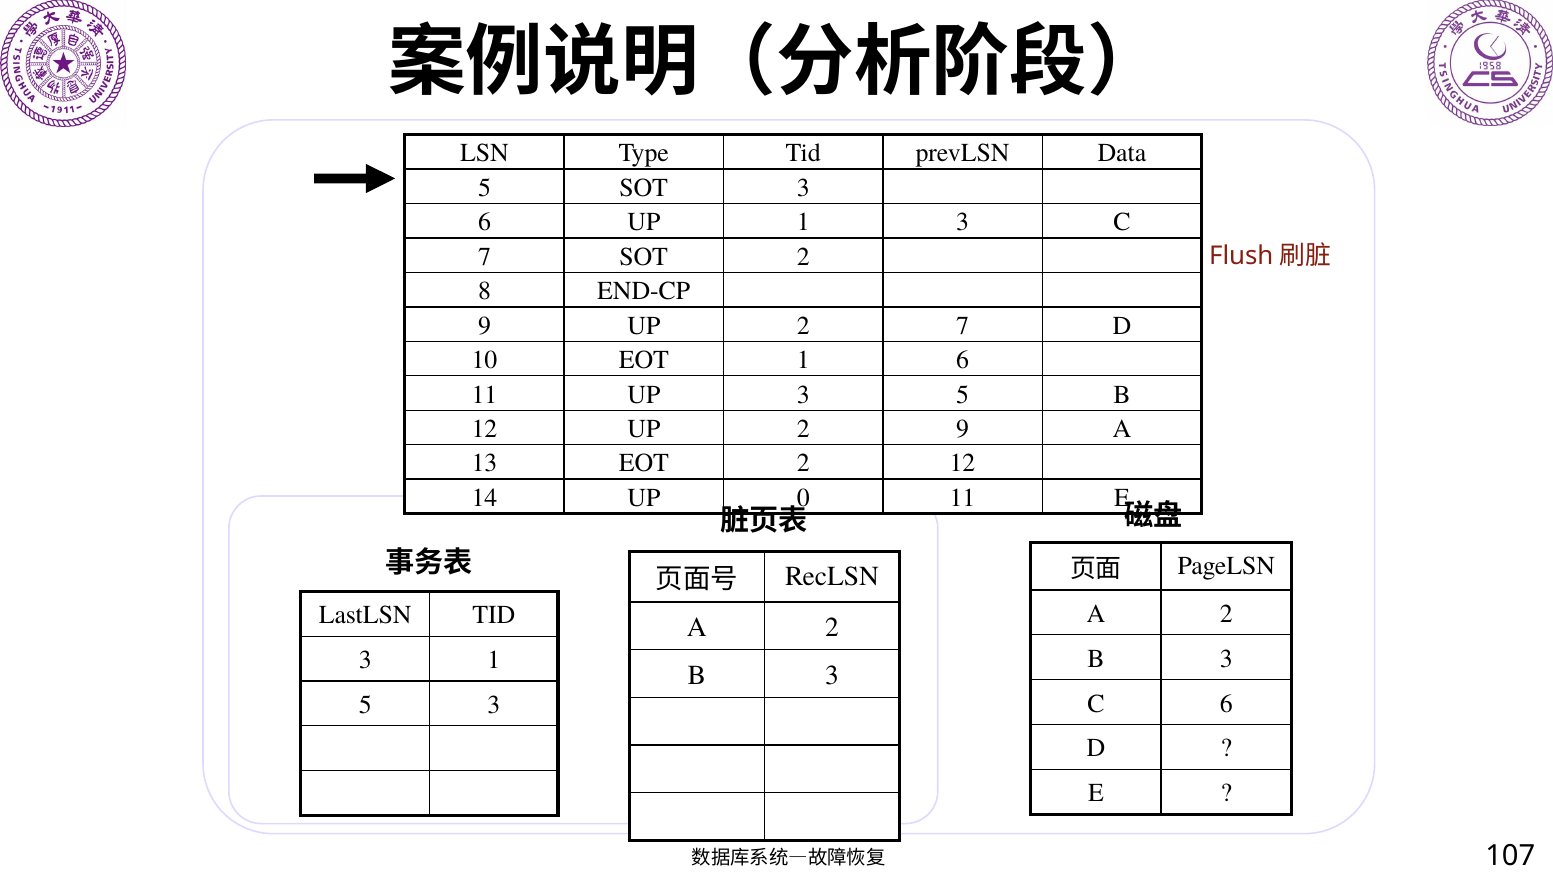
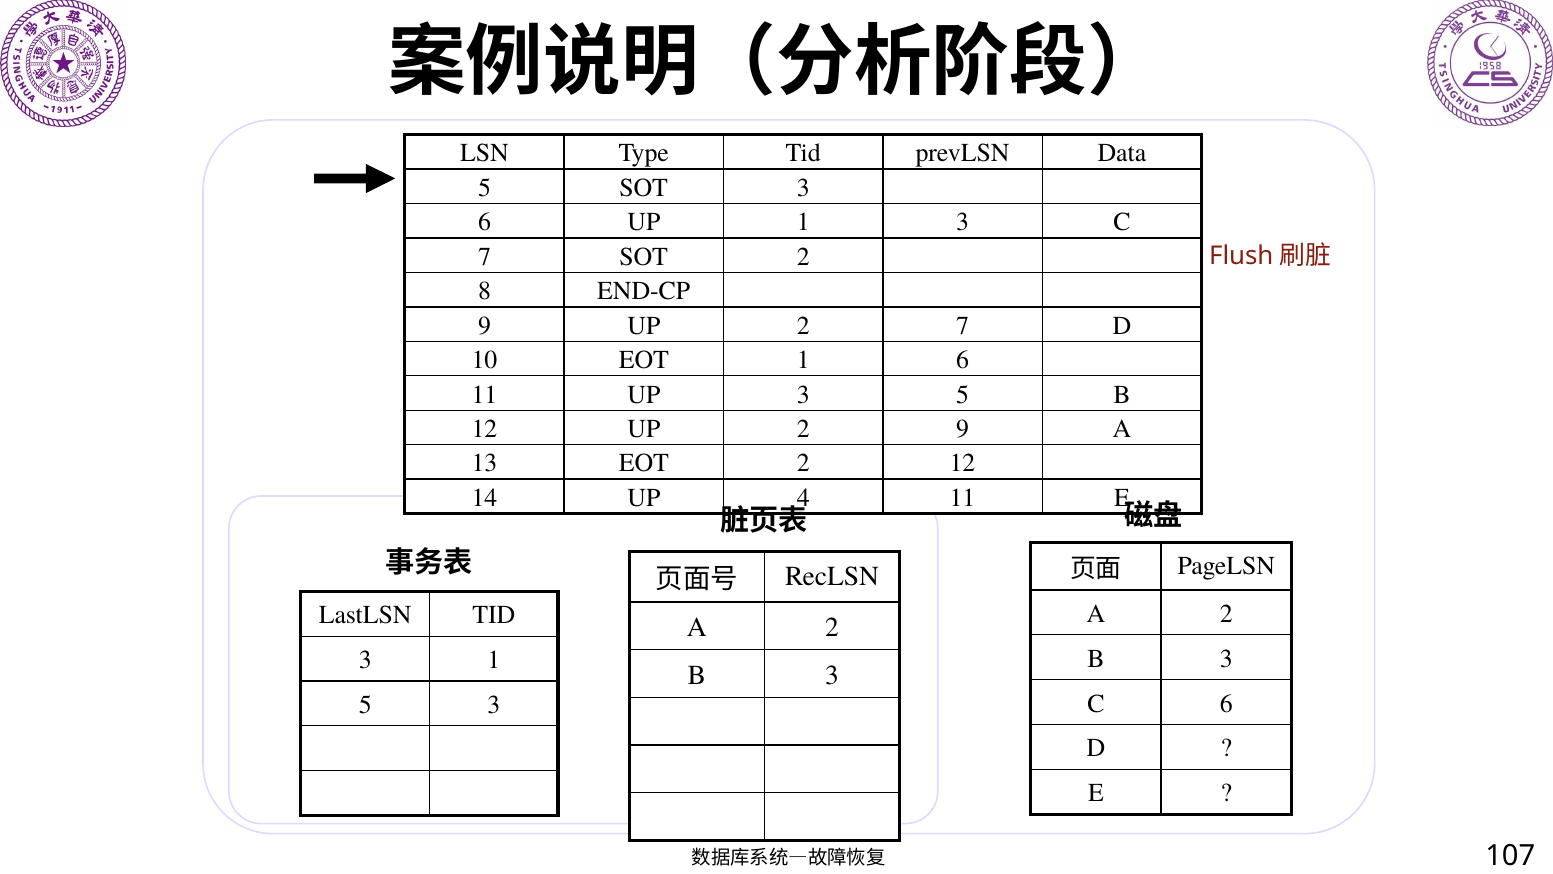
0: 0 -> 4 (803, 498)
